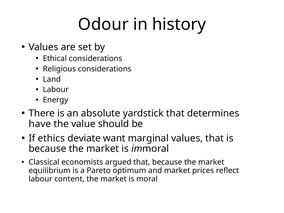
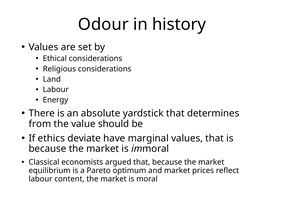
have: have -> from (40, 124)
want: want -> have (114, 138)
